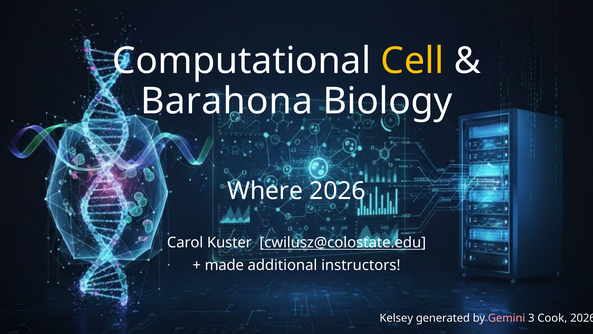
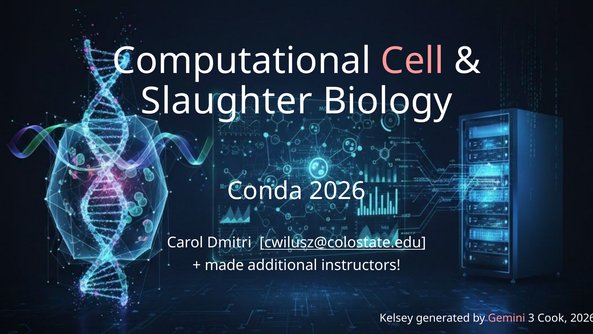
Cell colour: yellow -> pink (412, 61)
Barahona: Barahona -> Slaughter (227, 101)
Where: Where -> Conda (265, 191)
Kuster: Kuster -> Dmitri (229, 242)
